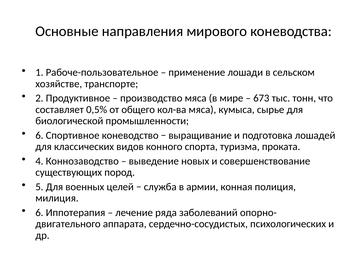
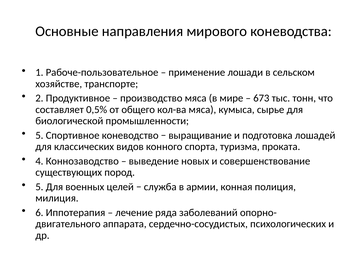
6: 6 -> 5 (39, 135)
